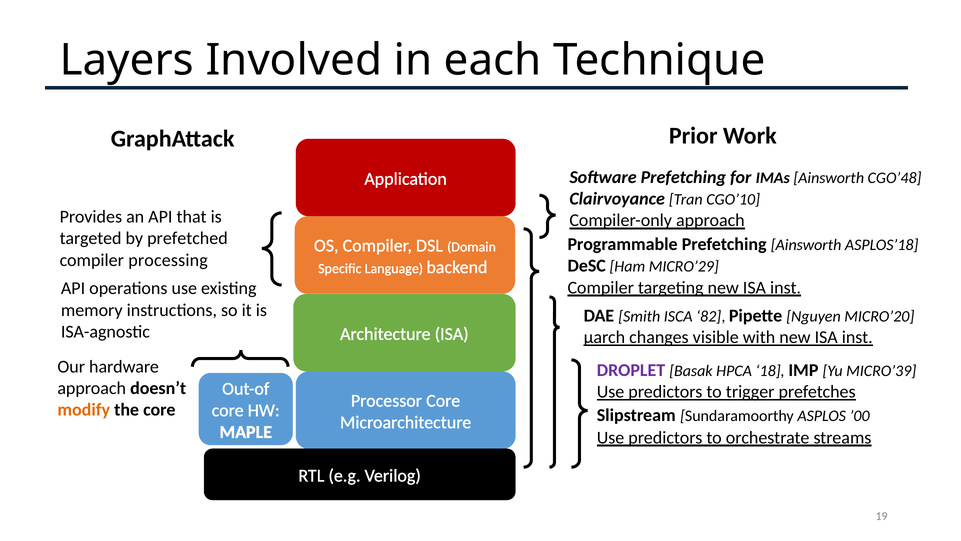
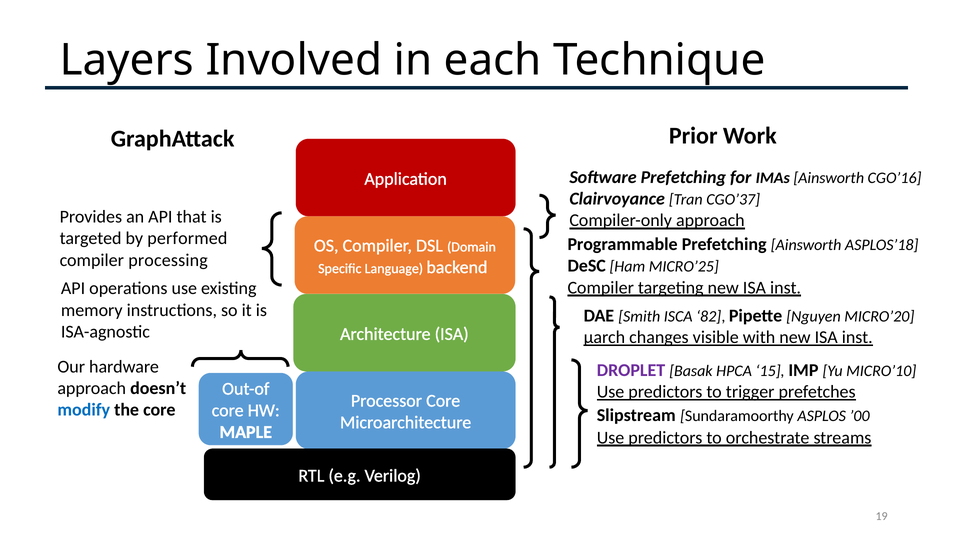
CGO’48: CGO’48 -> CGO’16 (895, 178)
CGO’10: CGO’10 -> CGO’37 (733, 199)
prefetched: prefetched -> performed (187, 238)
MICRO’29: MICRO’29 -> MICRO’25 (684, 266)
18: 18 -> 15 (770, 371)
MICRO’39: MICRO’39 -> MICRO’10 (881, 371)
modify colour: orange -> blue (84, 410)
